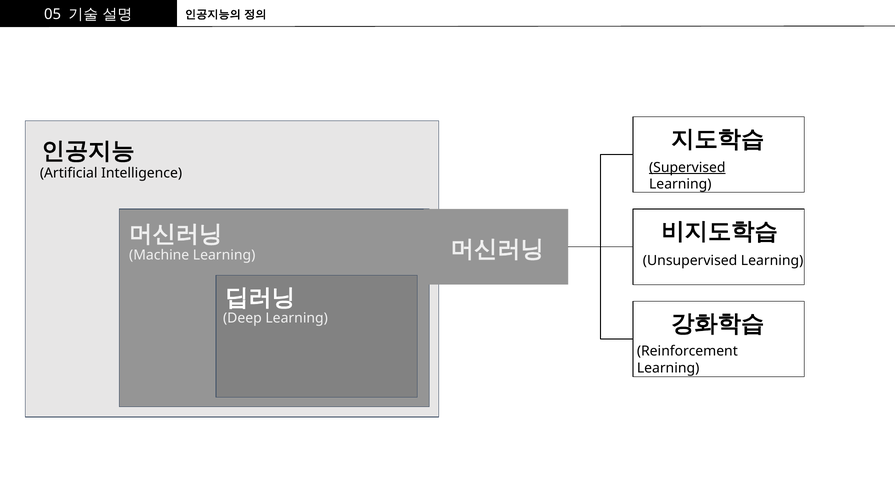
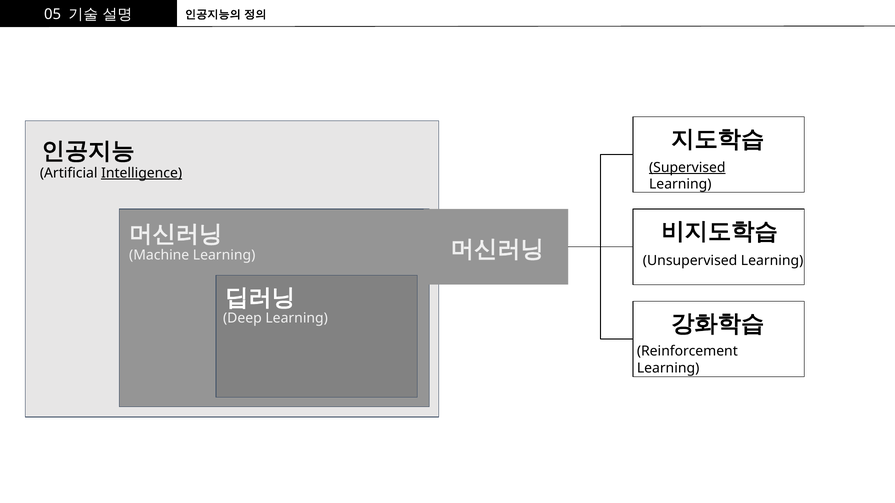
Intelligence underline: none -> present (142, 173)
